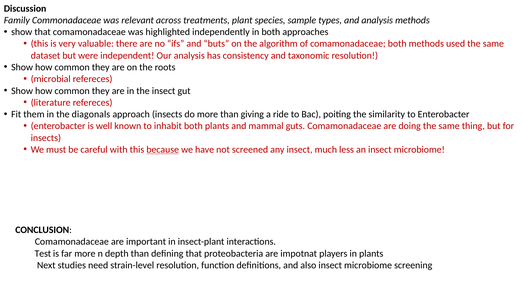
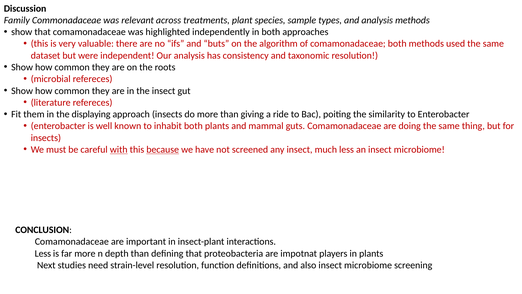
diagonals: diagonals -> displaying (91, 114)
with underline: none -> present (119, 149)
Test: Test -> Less (43, 253)
